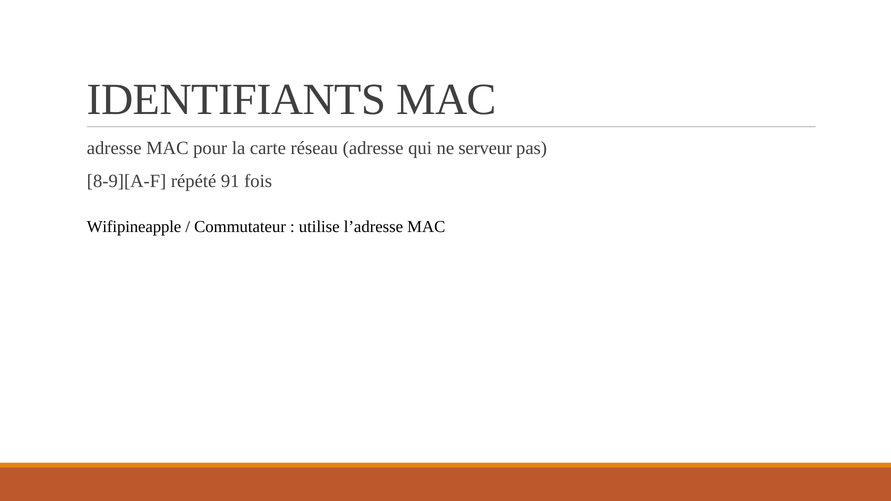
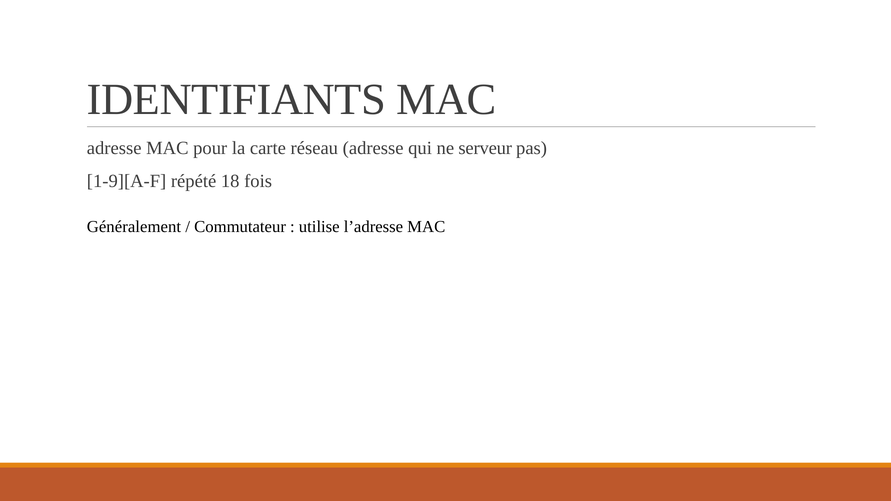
8-9][A-F: 8-9][A-F -> 1-9][A-F (127, 181)
91: 91 -> 18 (230, 181)
Wifipineapple: Wifipineapple -> Généralement (134, 227)
